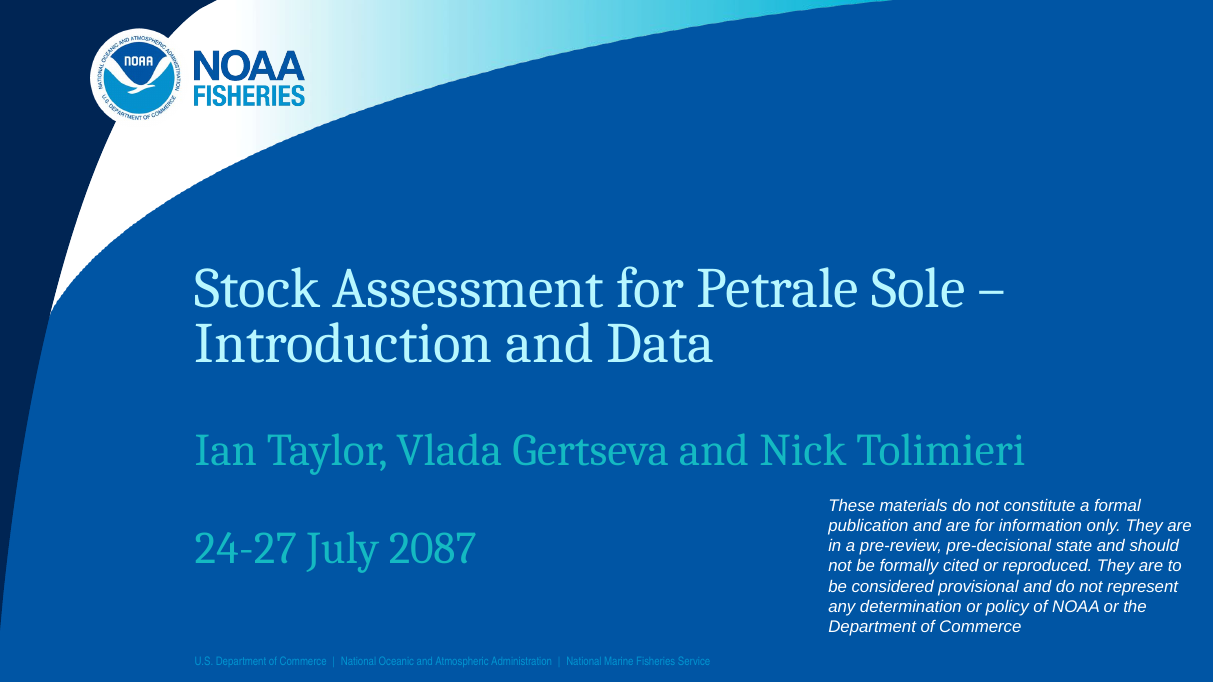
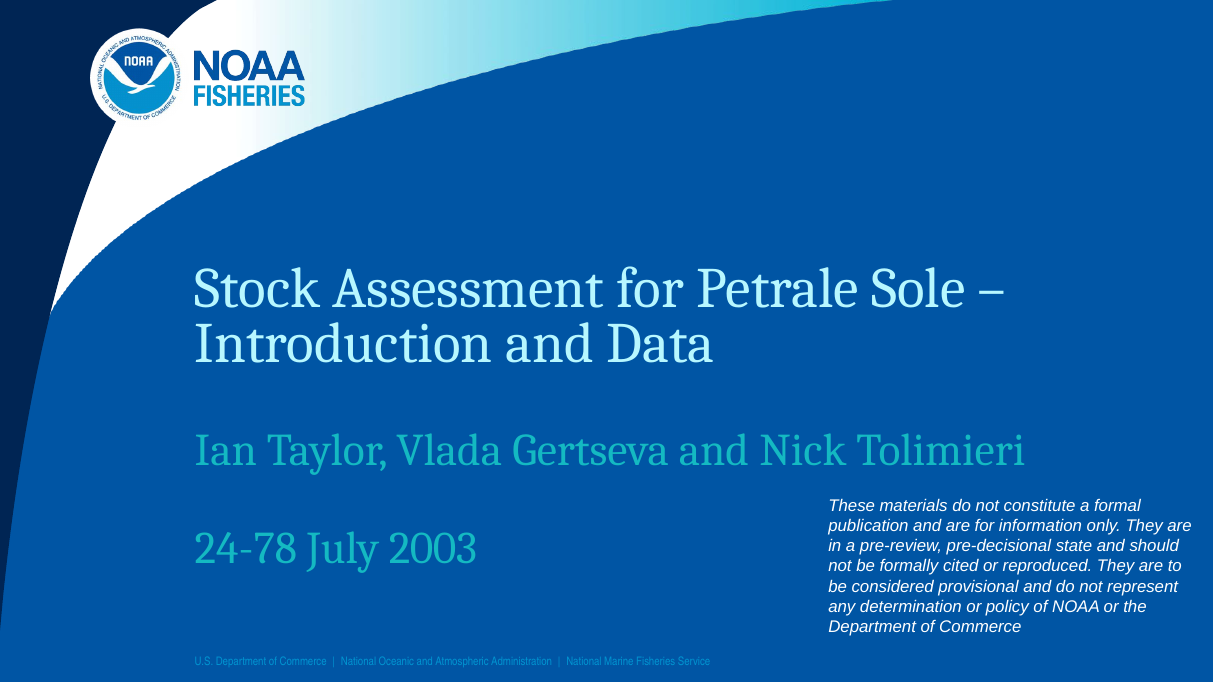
24-27: 24-27 -> 24-78 (246, 549)
2087: 2087 -> 2003 (433, 549)
